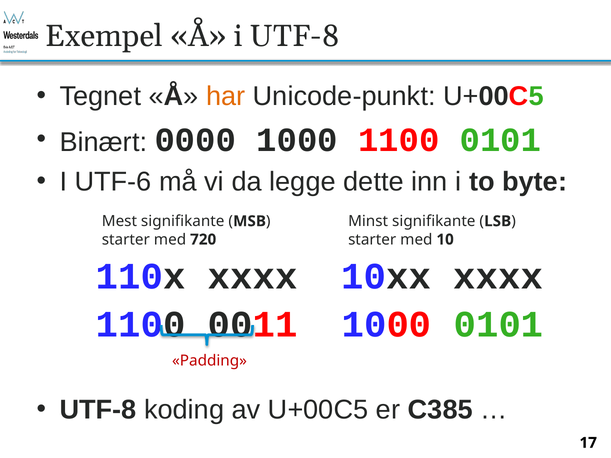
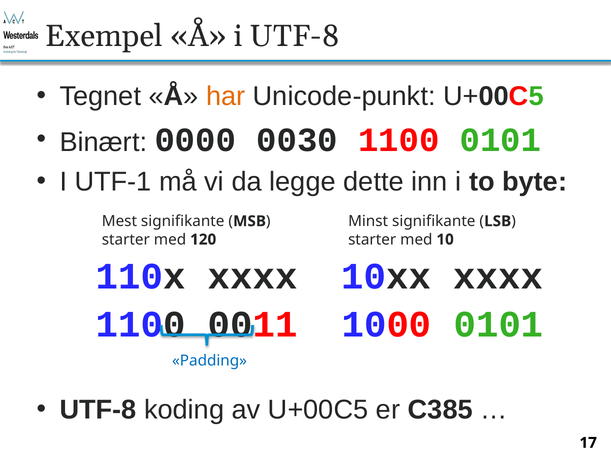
0000 1000: 1000 -> 0030 (297, 140)
UTF-6: UTF-6 -> UTF-1 (113, 182)
720: 720 -> 120 (203, 240)
Padding colour: red -> blue (210, 361)
